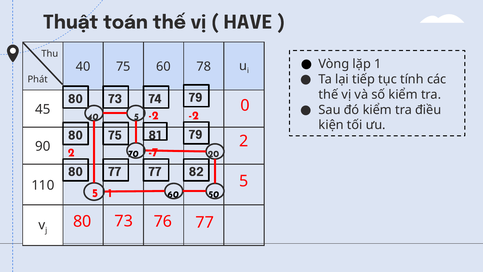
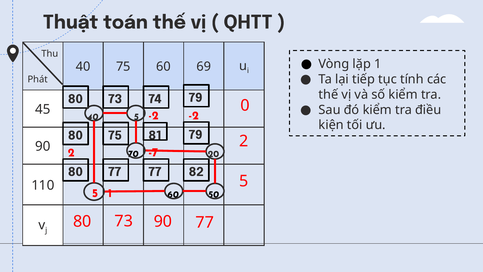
HAVE: HAVE -> QHTT (248, 22)
78: 78 -> 69 (204, 67)
73 76: 76 -> 90 (163, 221)
